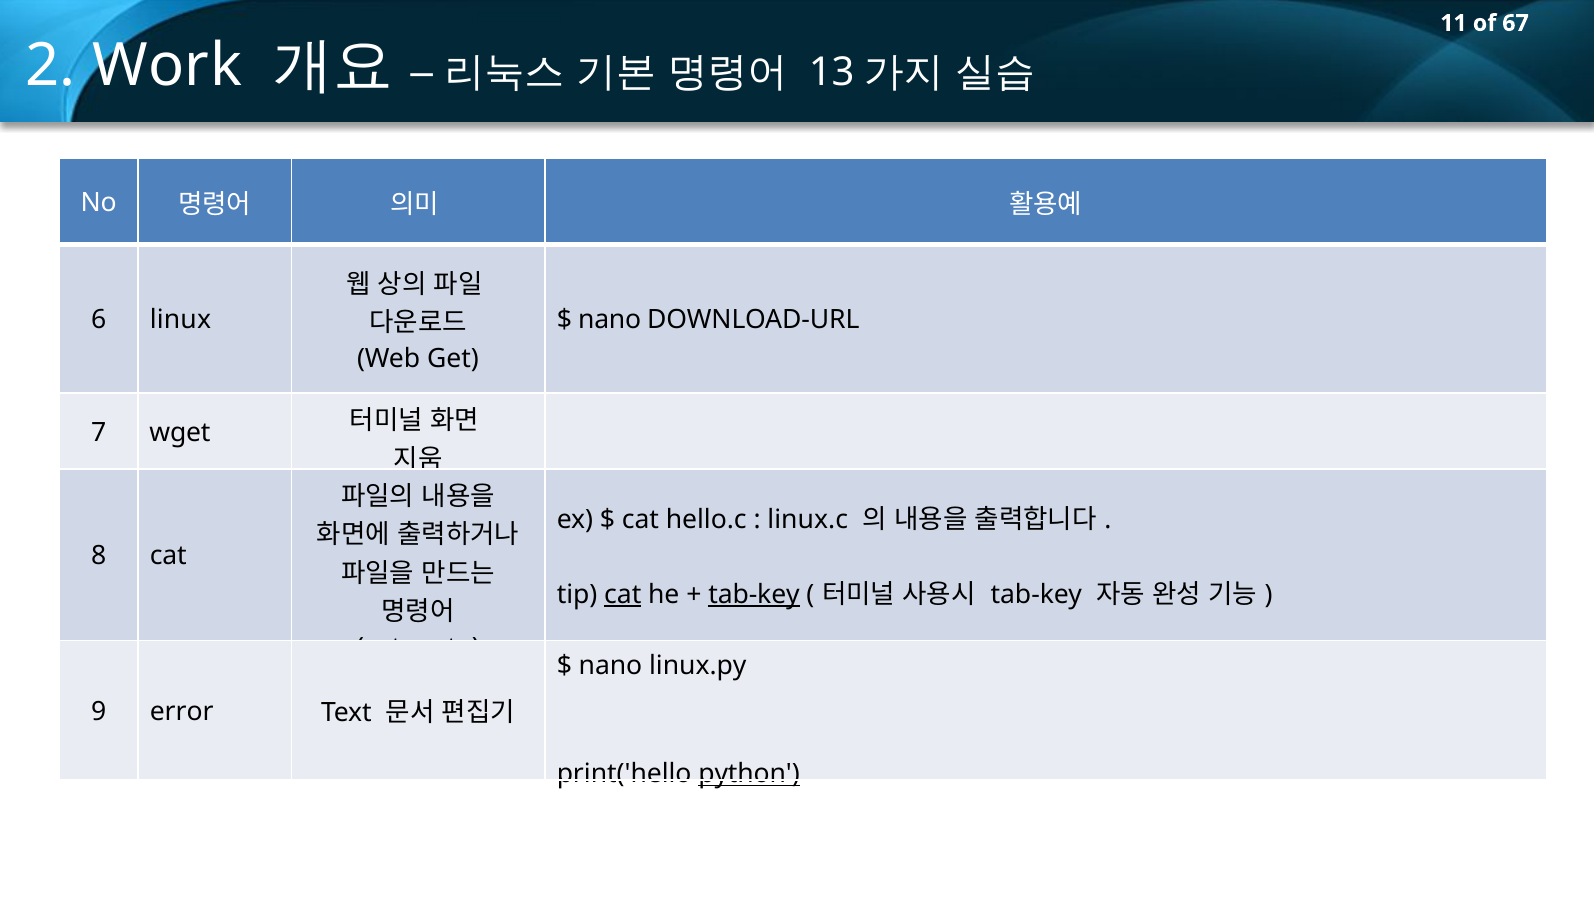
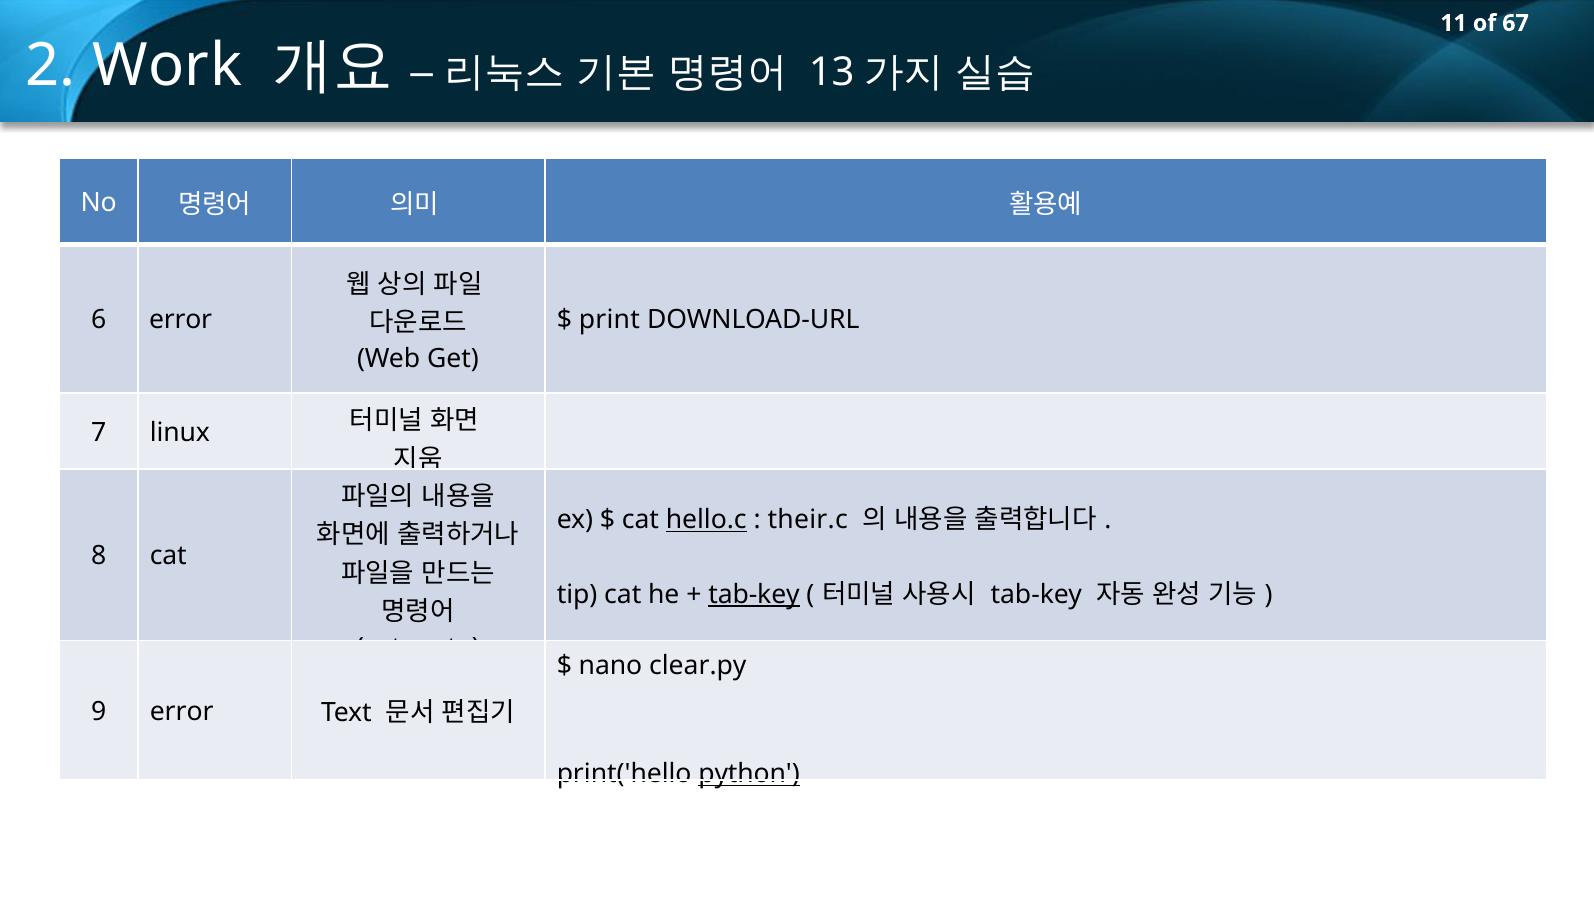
6 linux: linux -> error (181, 320)
nano: nano -> print (609, 320)
wget: wget -> linux (180, 432)
hello.c underline: none -> present (706, 520)
linux.c: linux.c -> their.c (808, 520)
cat underline: present -> none (623, 594)
linux.py: linux.py -> clear.py (698, 666)
